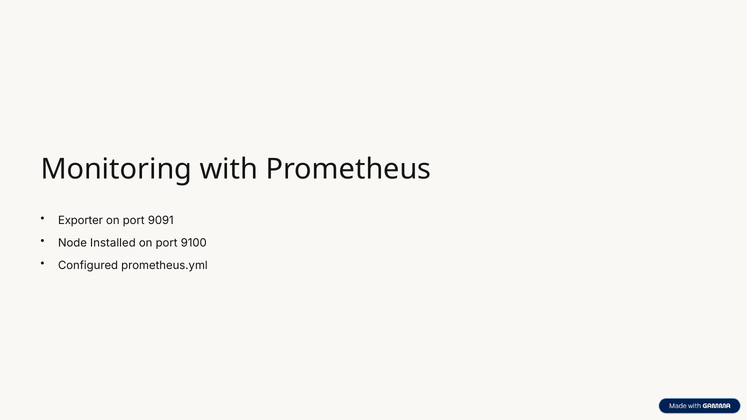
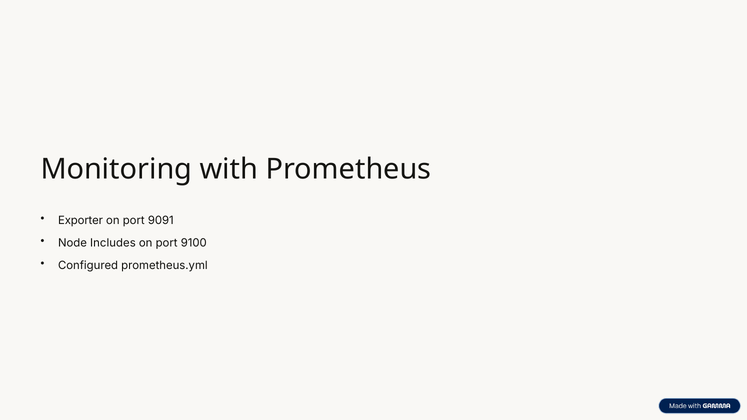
Installed: Installed -> Includes (113, 243)
